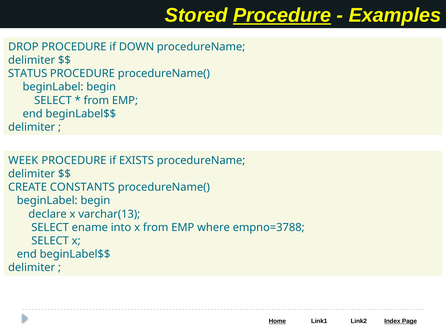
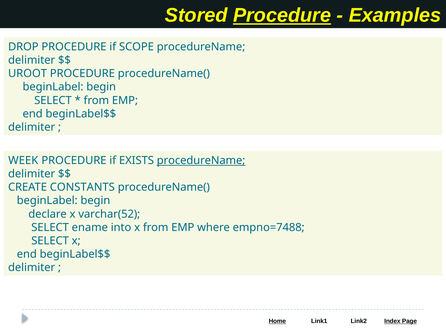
DOWN: DOWN -> SCOPE (136, 47)
STATUS: STATUS -> UROOT (28, 74)
procedureName underline: none -> present (201, 161)
varchar(13: varchar(13 -> varchar(52 (109, 214)
empno=3788: empno=3788 -> empno=7488 (269, 228)
